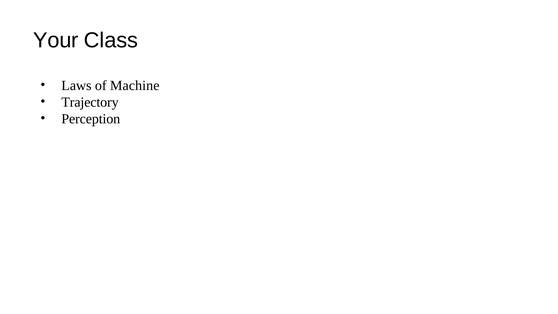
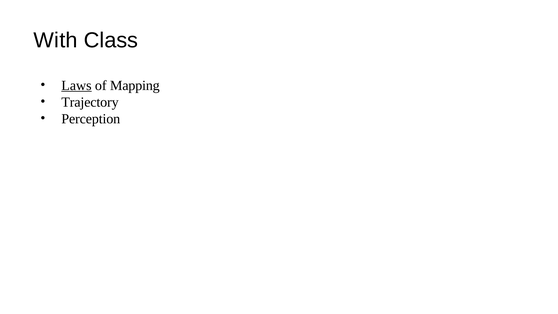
Your: Your -> With (56, 40)
Laws underline: none -> present (76, 85)
Machine: Machine -> Mapping (135, 85)
